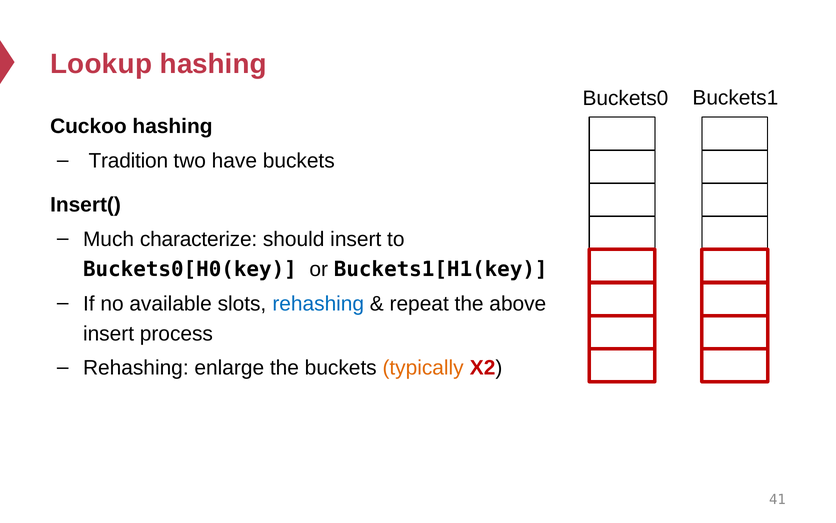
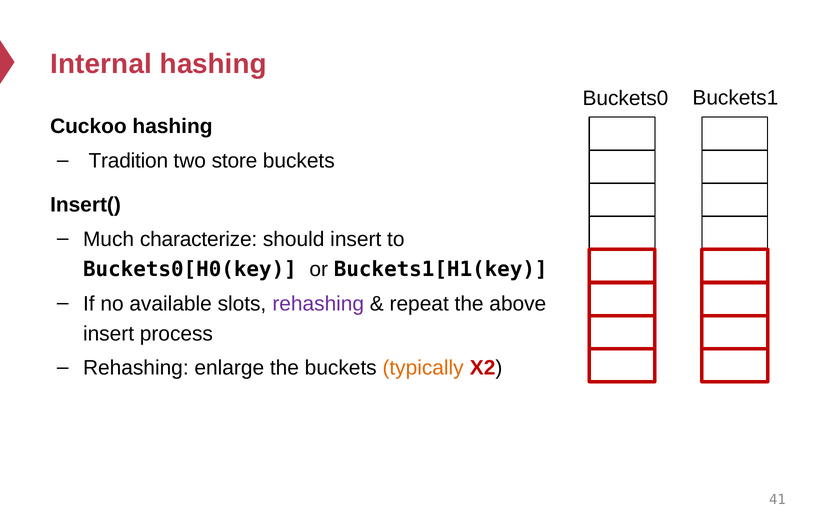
Lookup: Lookup -> Internal (101, 64)
have: have -> store (234, 161)
rehashing colour: blue -> purple (318, 303)
